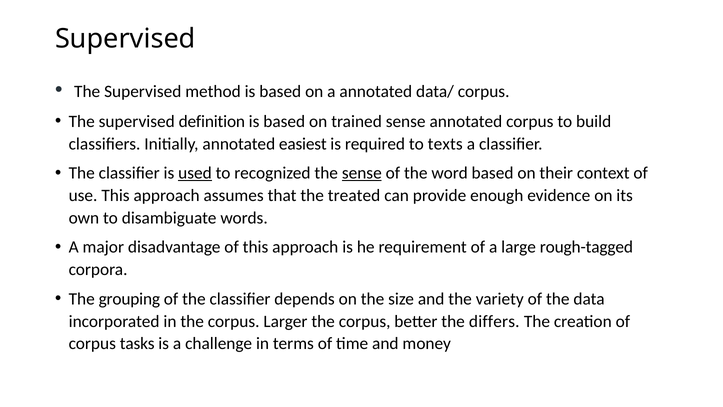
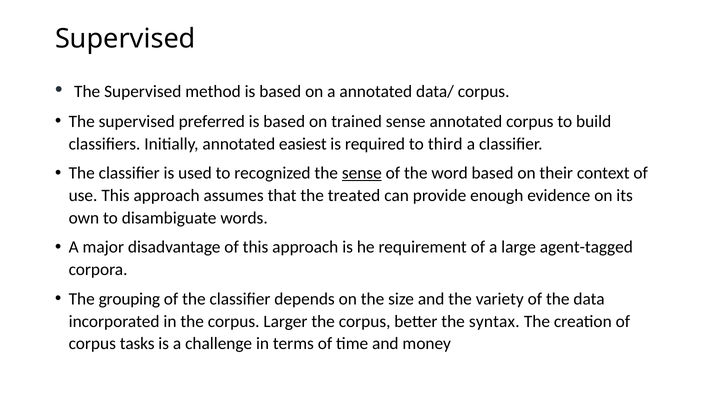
definition: definition -> preferred (212, 121)
texts: texts -> third (445, 144)
used underline: present -> none (195, 173)
rough-tagged: rough-tagged -> agent-tagged (586, 247)
differs: differs -> syntax (494, 321)
